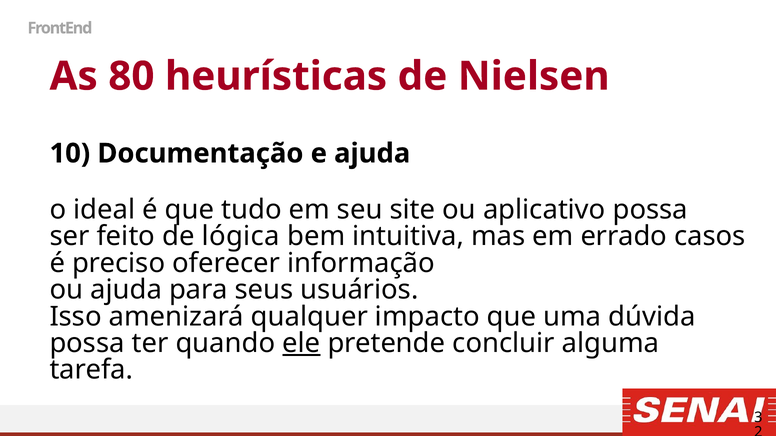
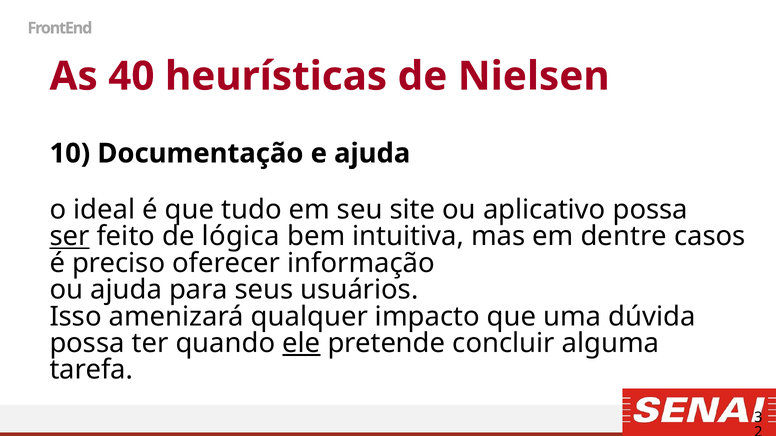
80: 80 -> 40 (131, 76)
ser underline: none -> present (70, 237)
errado: errado -> dentre (624, 237)
